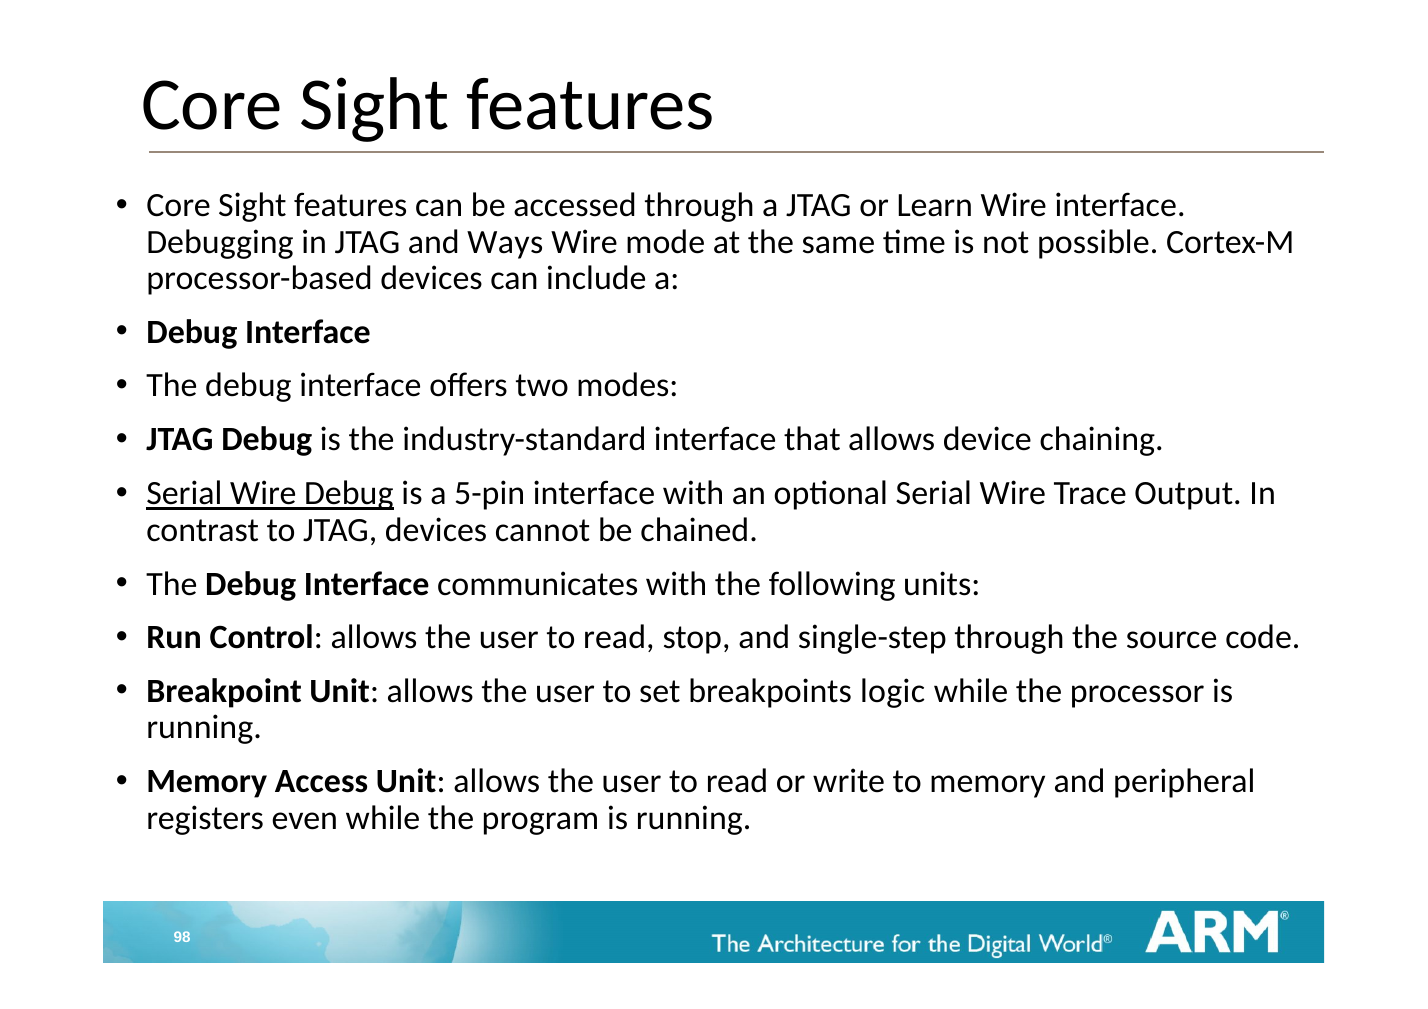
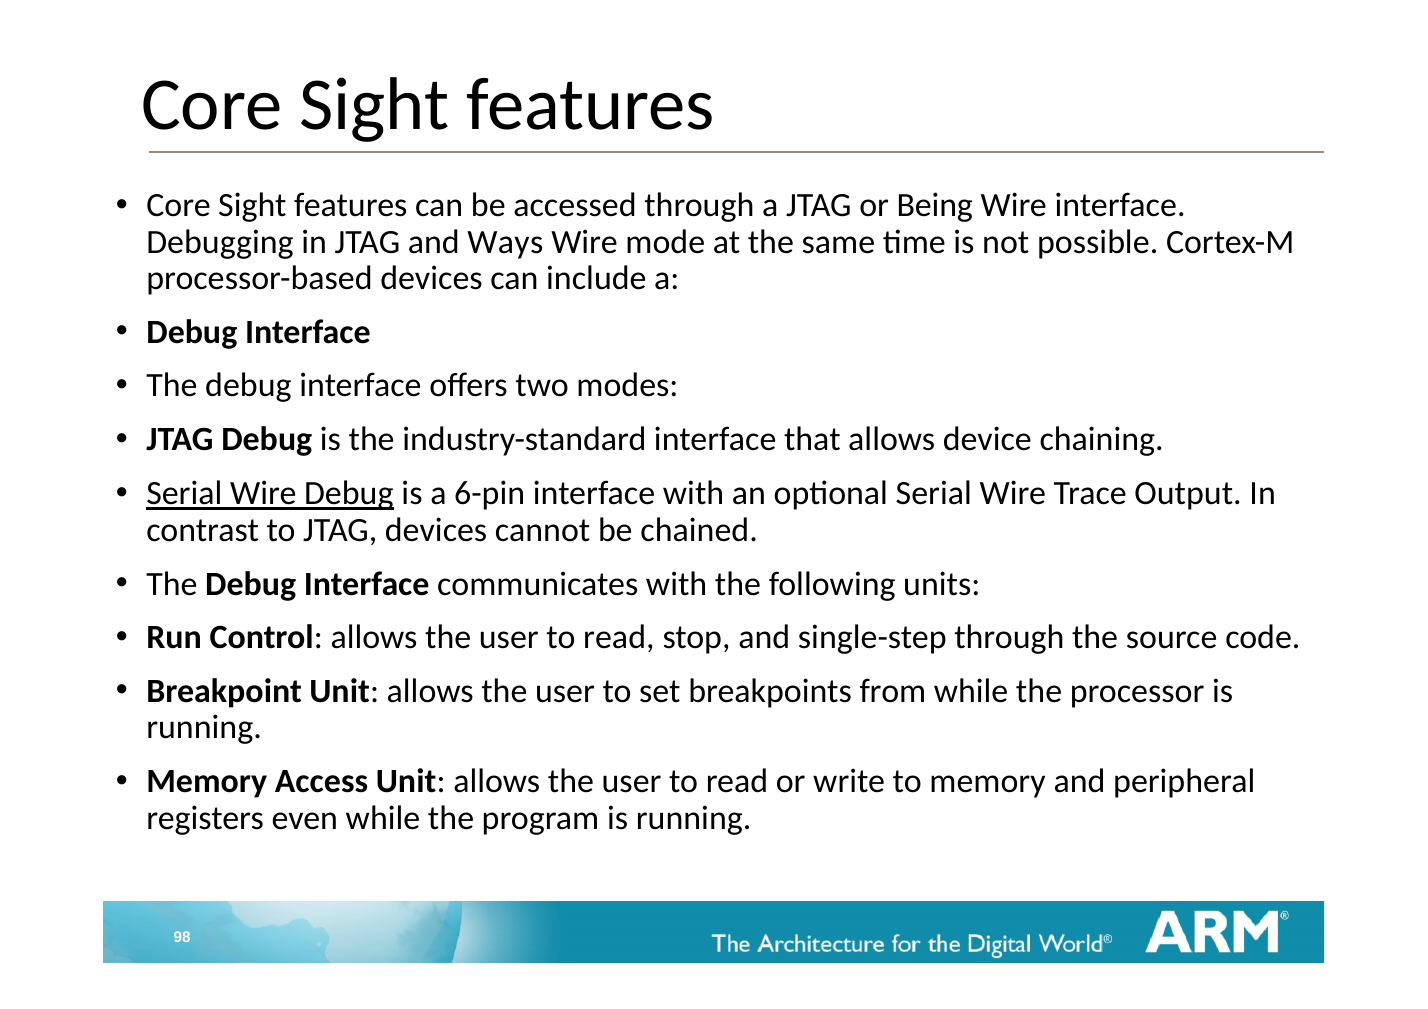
Learn: Learn -> Being (935, 205)
5-pin: 5-pin -> 6-pin (490, 494)
logic: logic -> from (893, 691)
